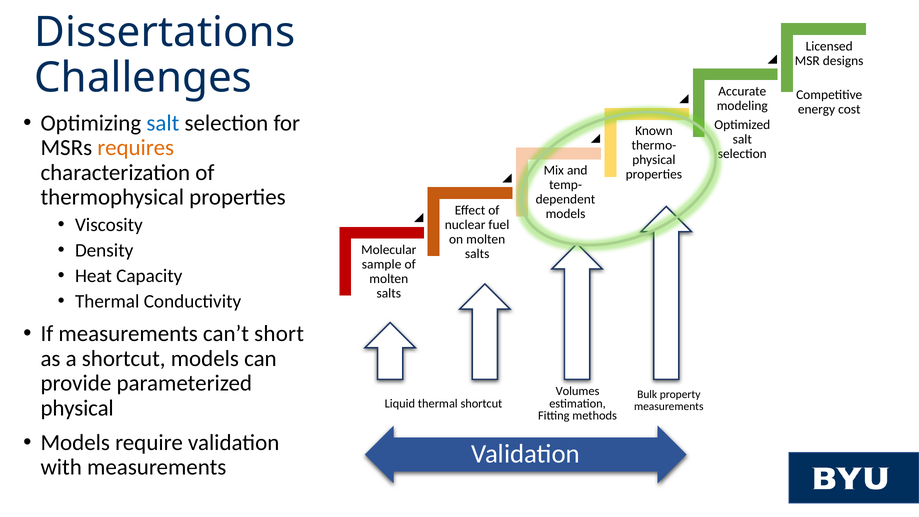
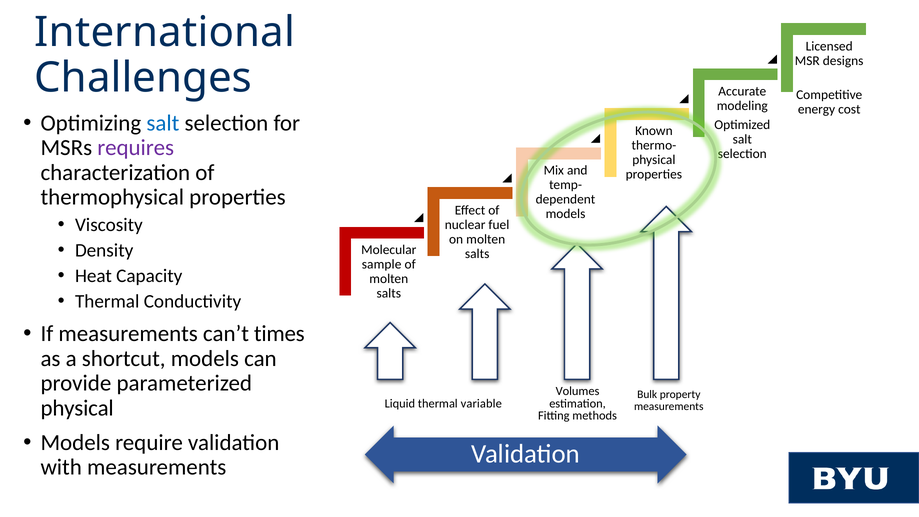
Dissertations: Dissertations -> International (165, 32)
requires colour: orange -> purple (136, 148)
short: short -> times (279, 334)
thermal shortcut: shortcut -> variable (481, 404)
